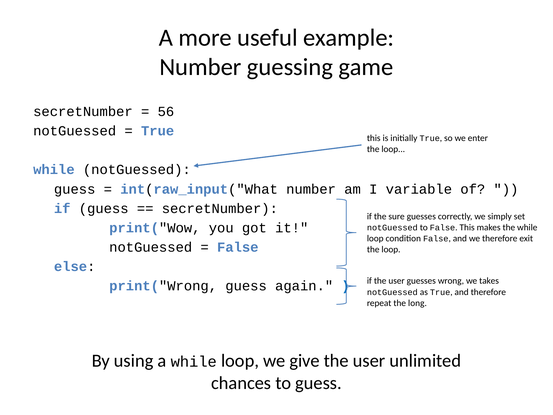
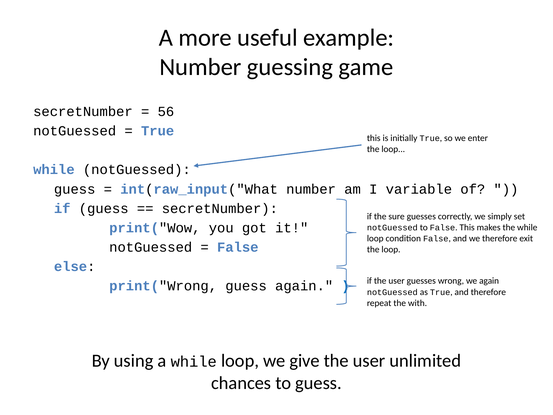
we takes: takes -> again (489, 281)
long: long -> with (418, 303)
